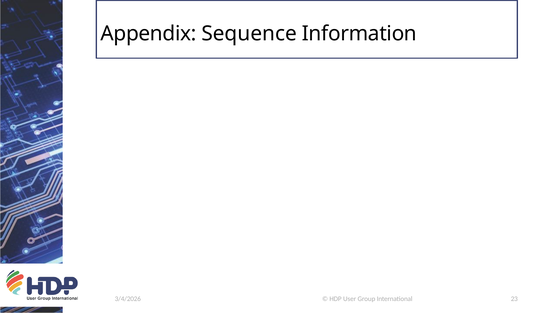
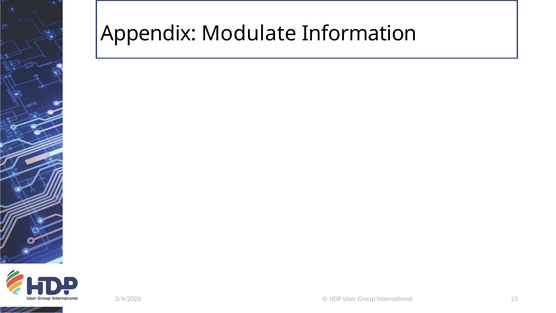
Sequence: Sequence -> Modulate (249, 33)
